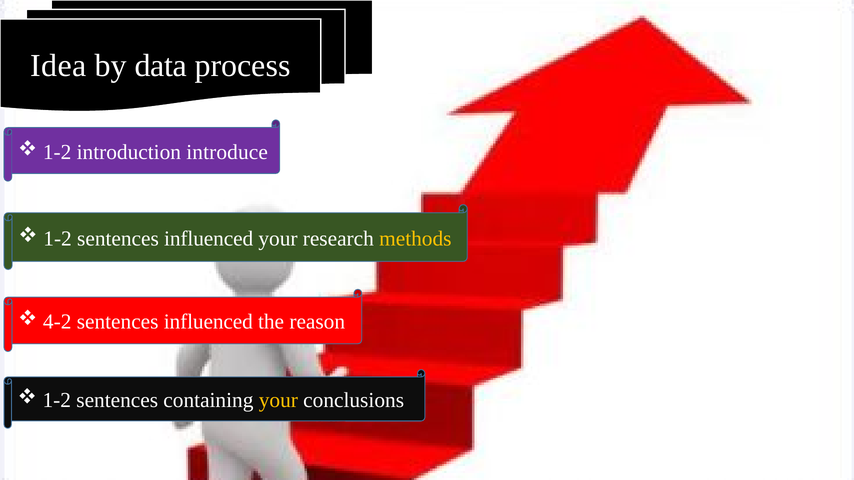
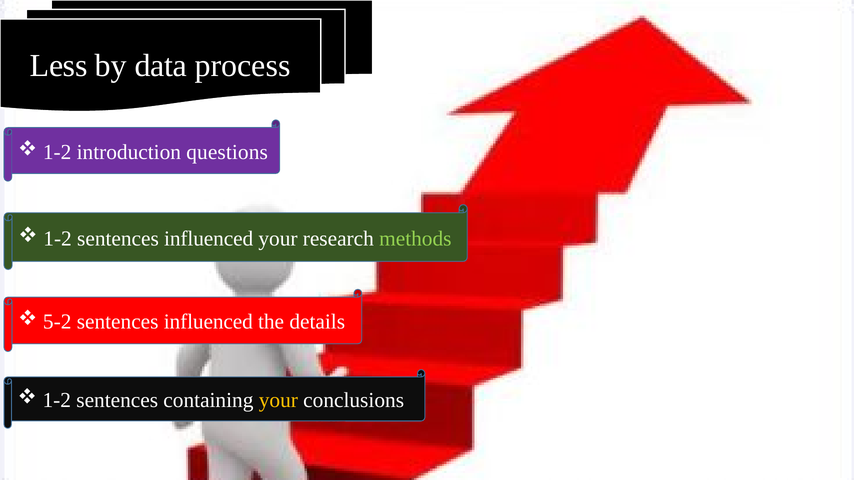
Idea: Idea -> Less (59, 66)
introduce: introduce -> questions (227, 152)
methods colour: yellow -> light green (415, 239)
4-2: 4-2 -> 5-2 (57, 322)
reason: reason -> details (317, 322)
